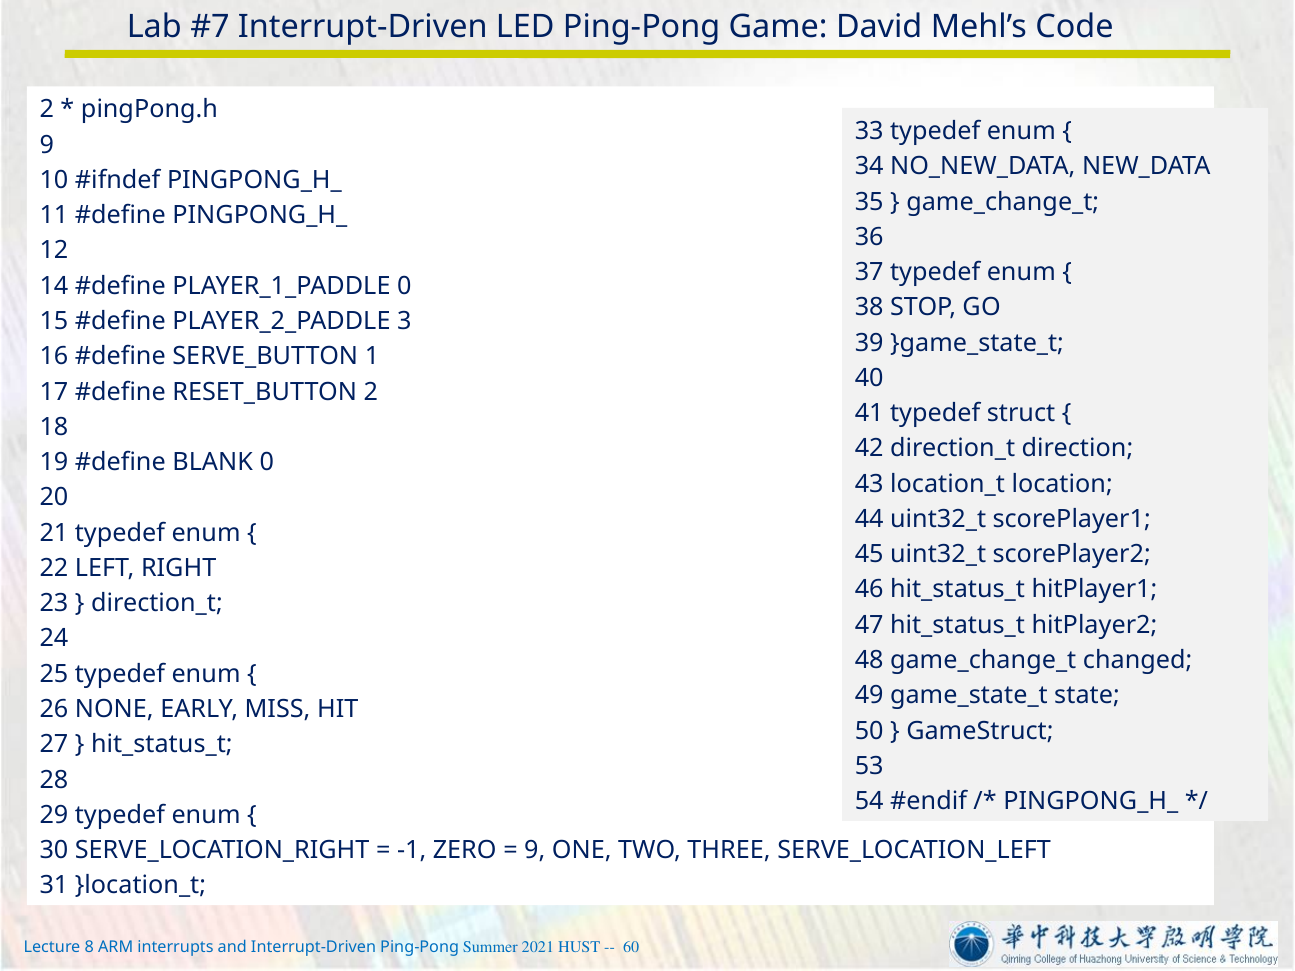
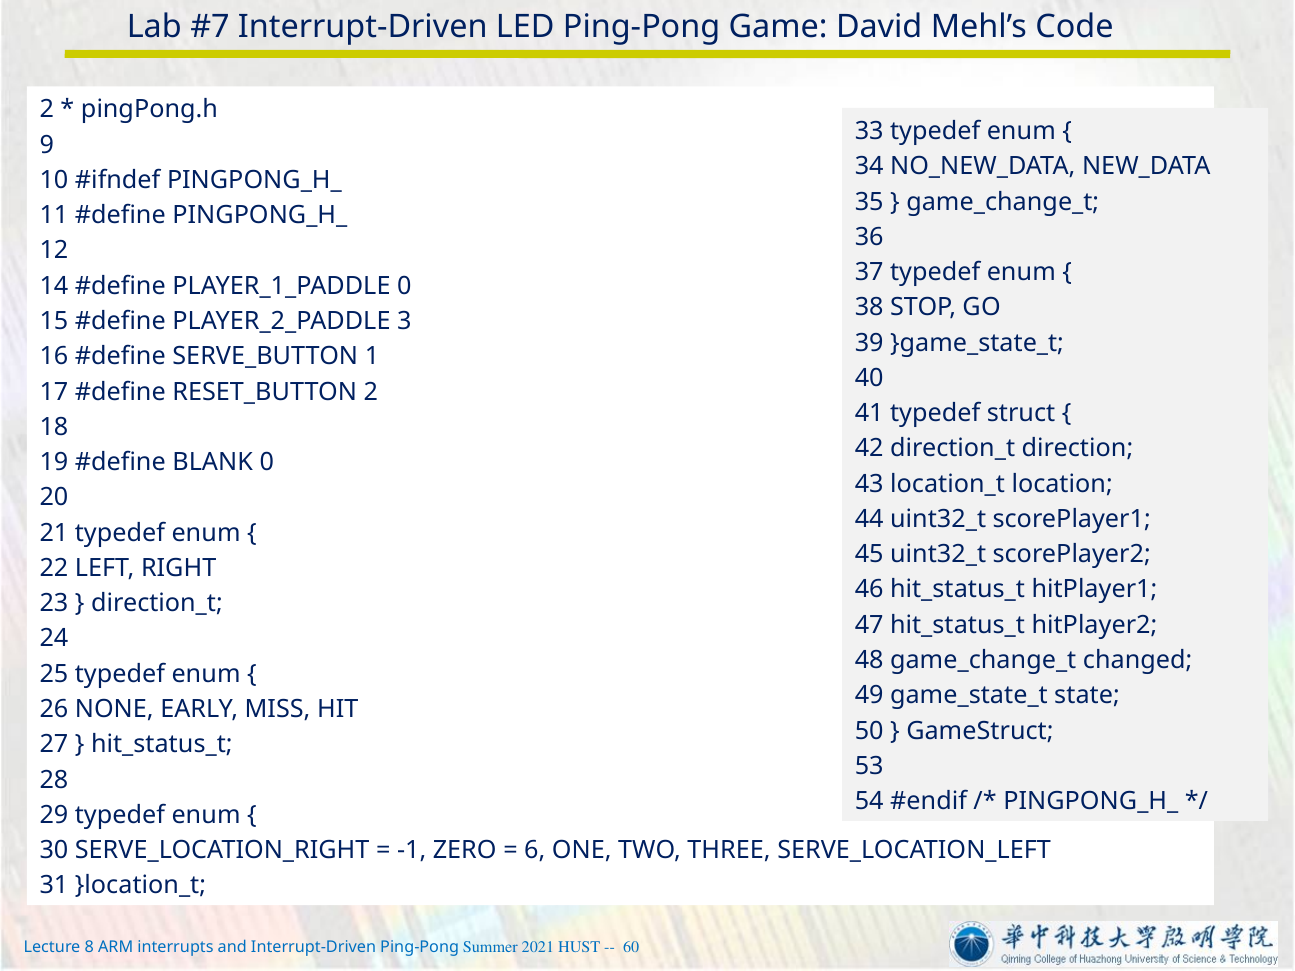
9: 9 -> 6 (535, 850)
